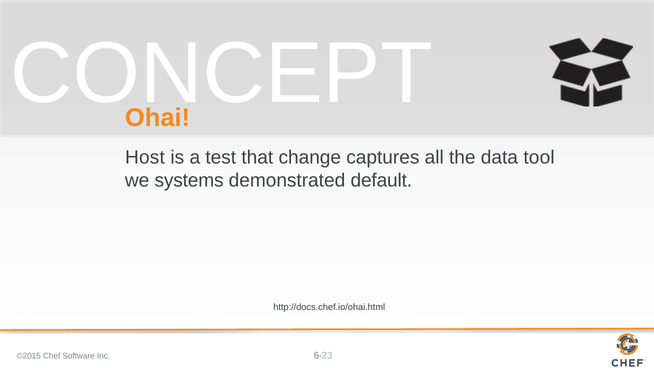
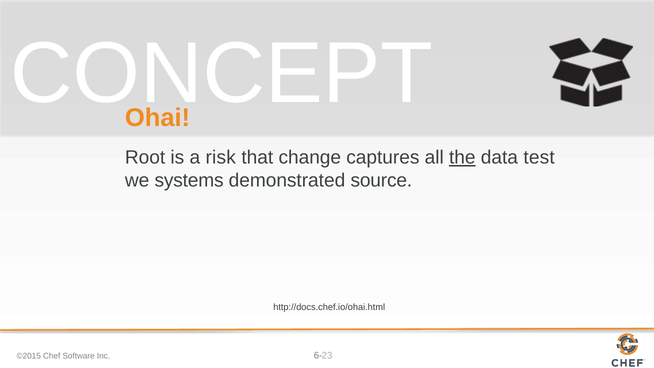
Host: Host -> Root (145, 158)
test: test -> risk (221, 158)
the underline: none -> present (462, 158)
tool: tool -> test (539, 158)
default: default -> source (381, 180)
